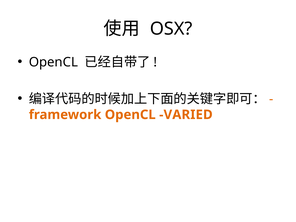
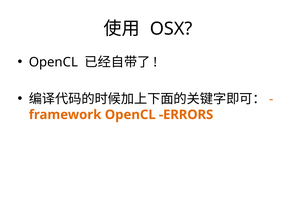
VARIED: VARIED -> ERRORS (186, 115)
